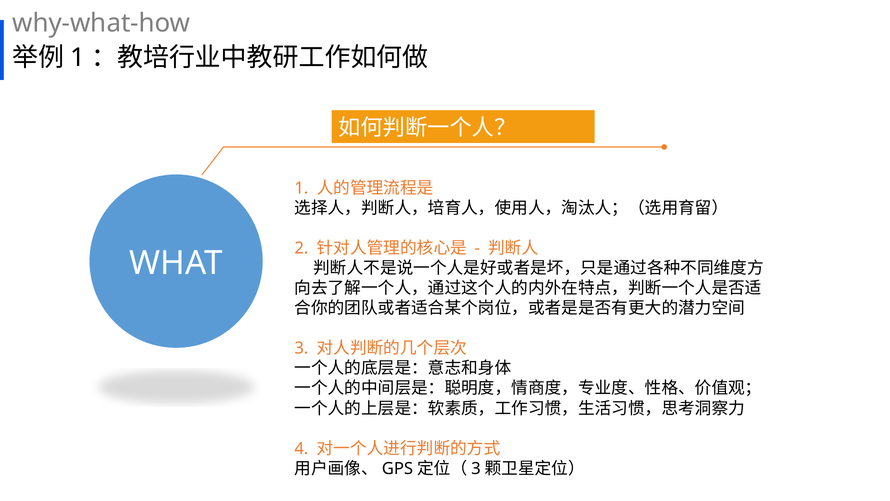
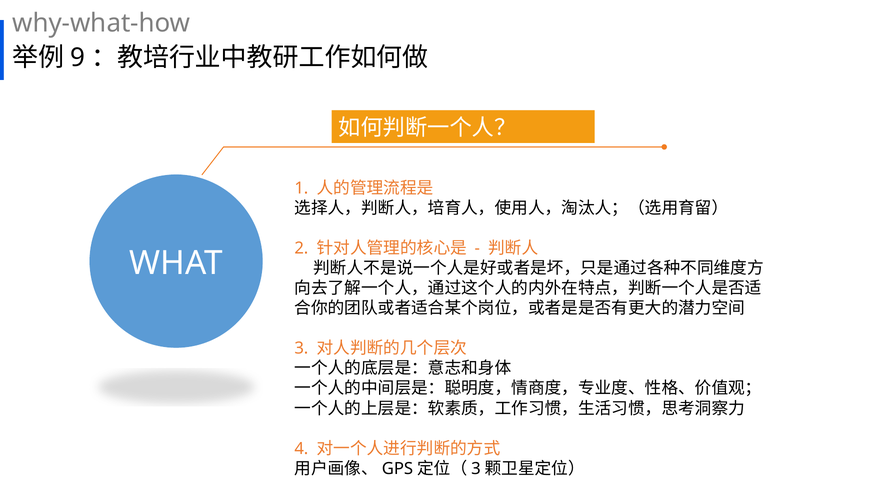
1: 1 -> 9 (78, 57)
